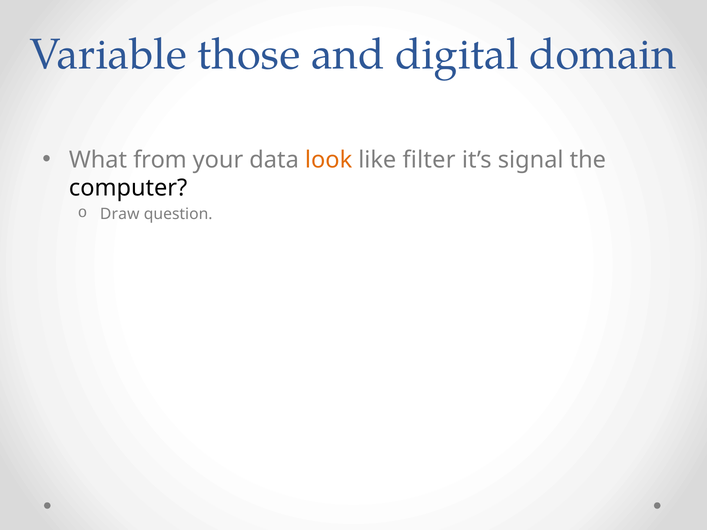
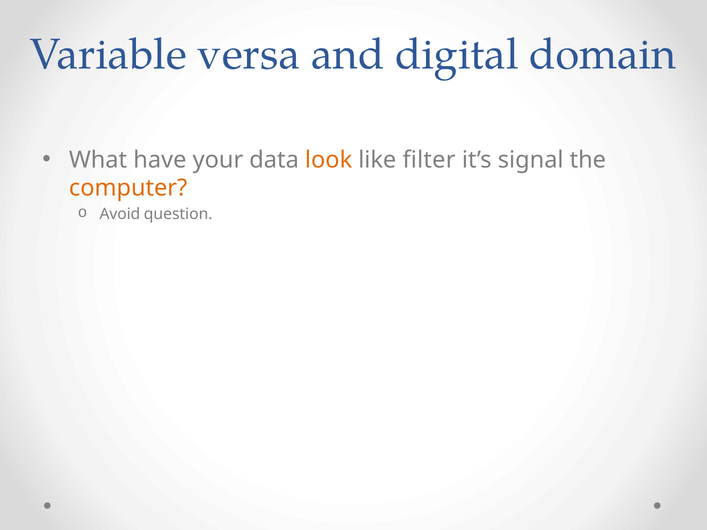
those: those -> versa (249, 54)
from: from -> have (160, 160)
computer colour: black -> orange (128, 188)
Draw: Draw -> Avoid (120, 214)
